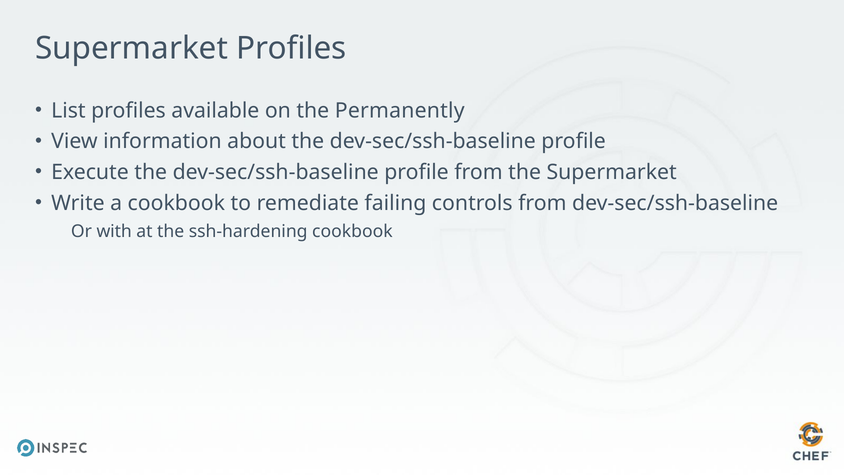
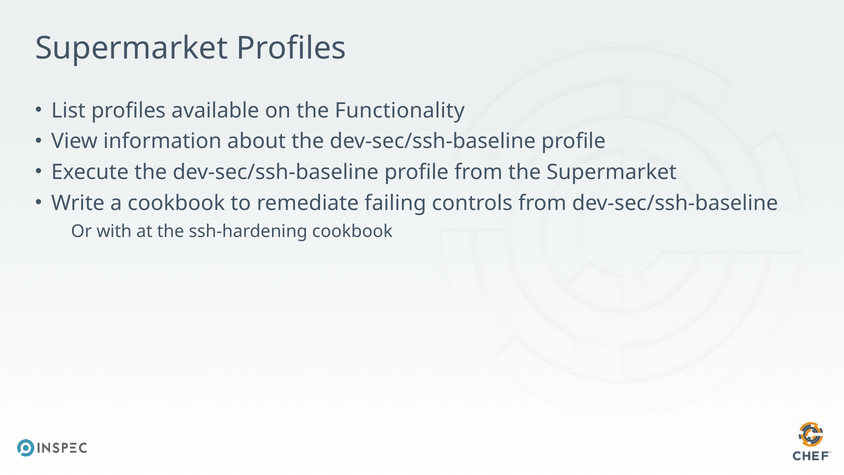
Permanently: Permanently -> Functionality (400, 111)
